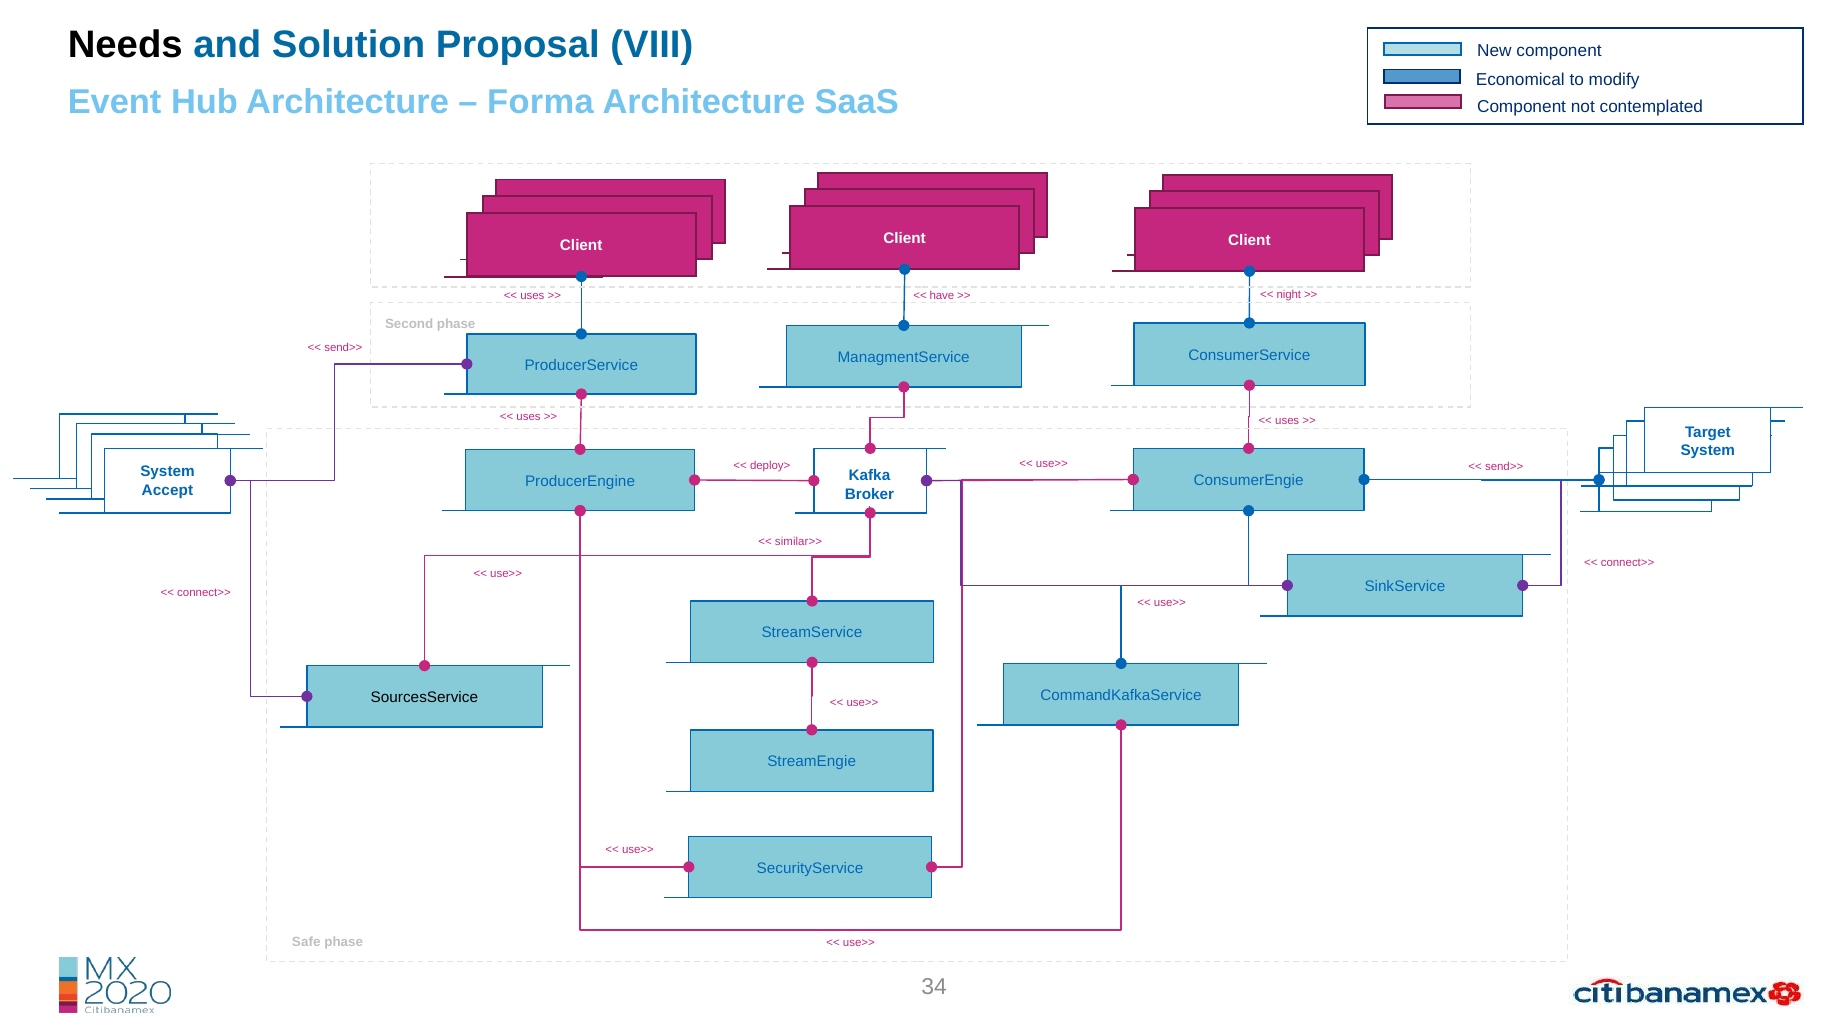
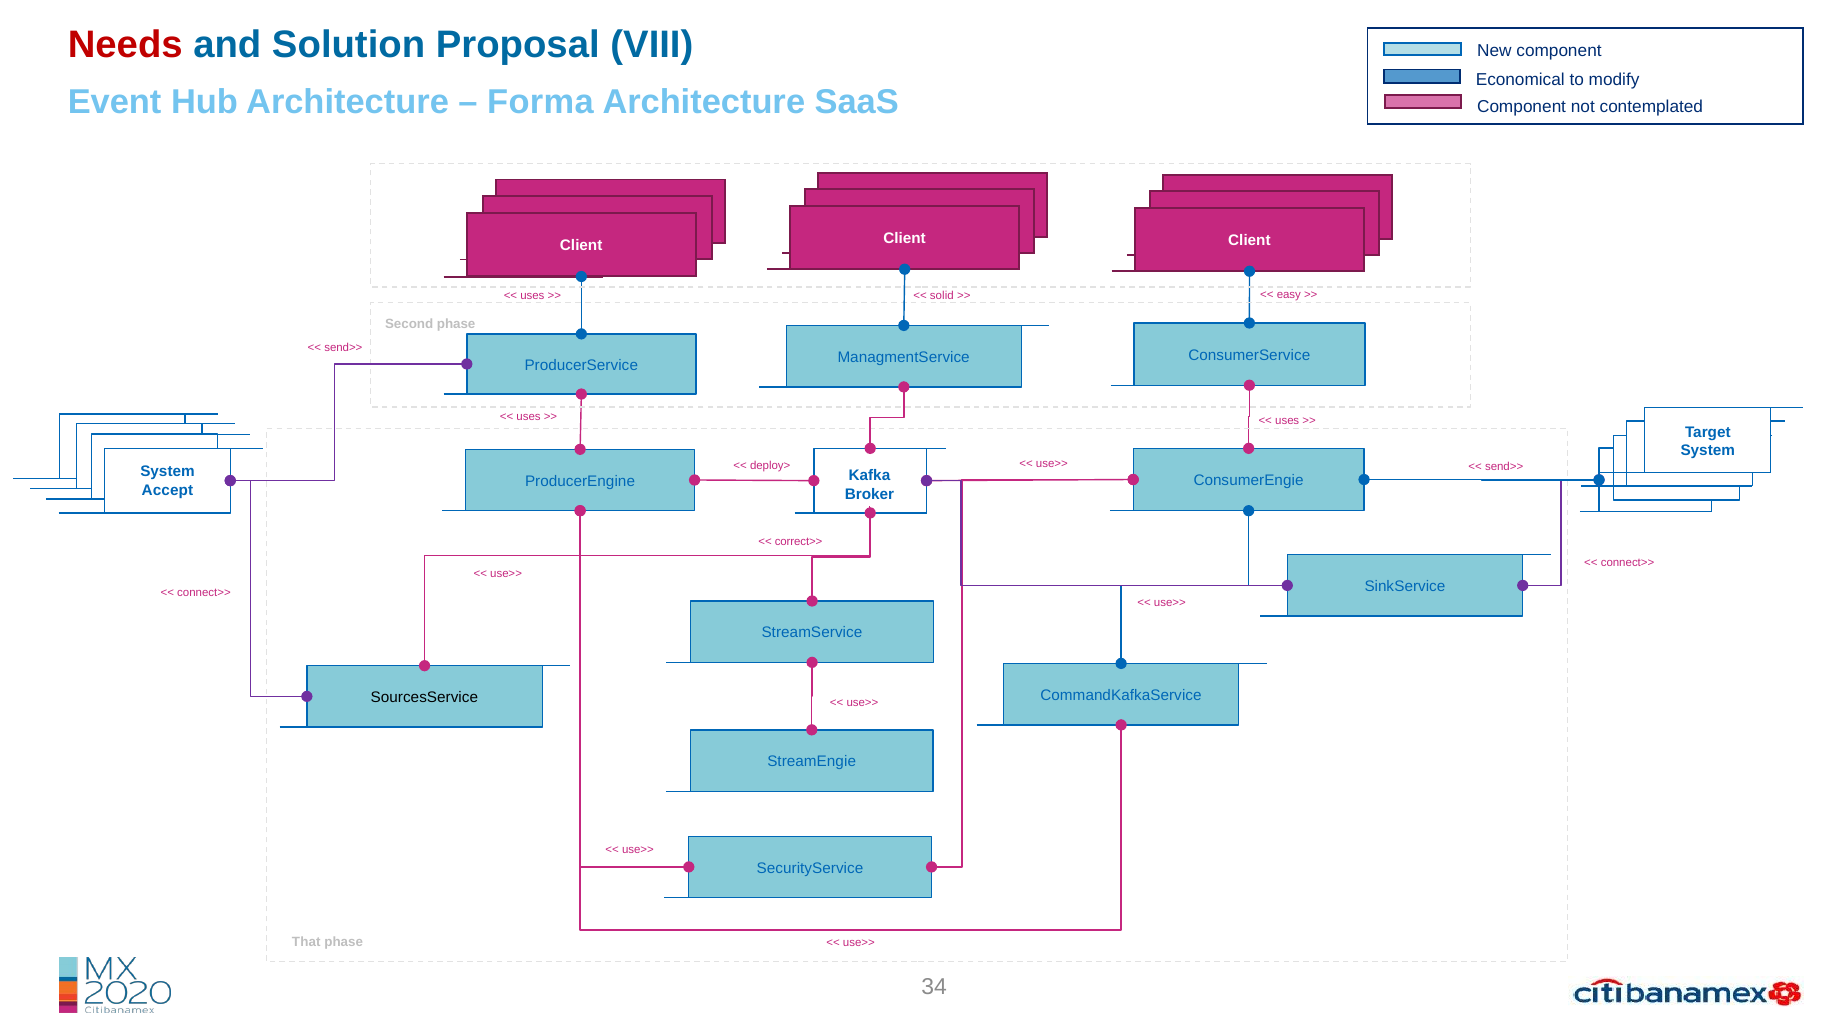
Needs colour: black -> red (125, 45)
have: have -> solid (942, 295)
night: night -> easy (1289, 295)
similar>>: similar>> -> correct>> (799, 542)
Safe: Safe -> That (306, 942)
